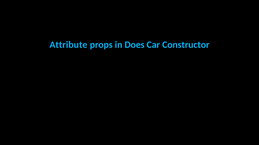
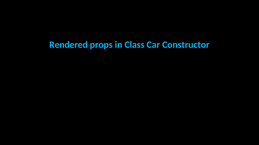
Attribute: Attribute -> Rendered (69, 45)
Does: Does -> Class (135, 45)
